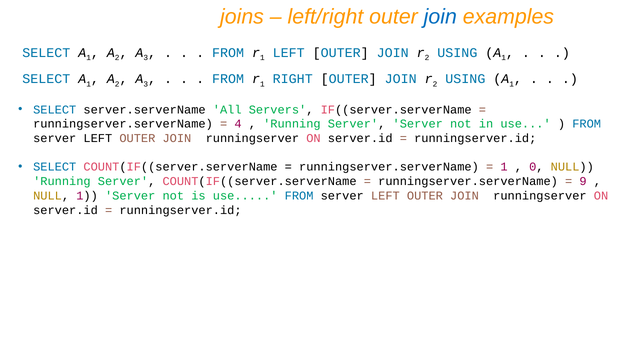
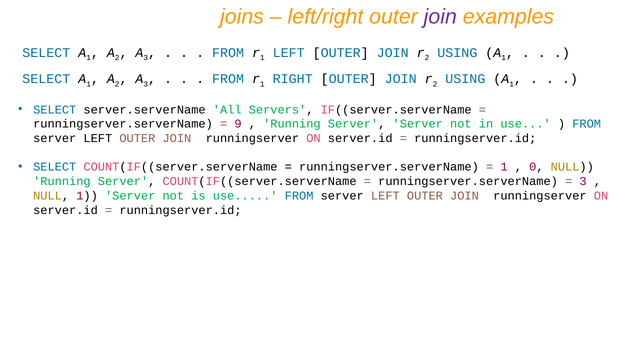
join colour: blue -> purple (440, 17)
4: 4 -> 9 (238, 124)
9: 9 -> 3 (583, 182)
